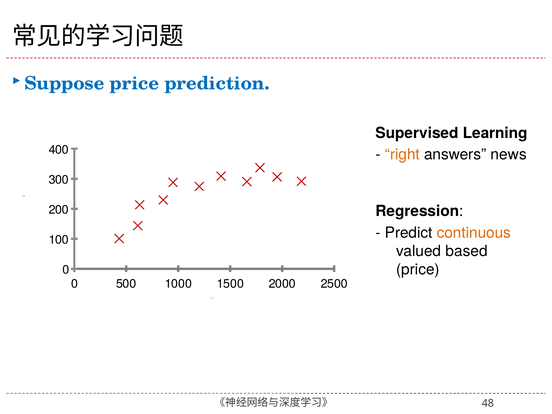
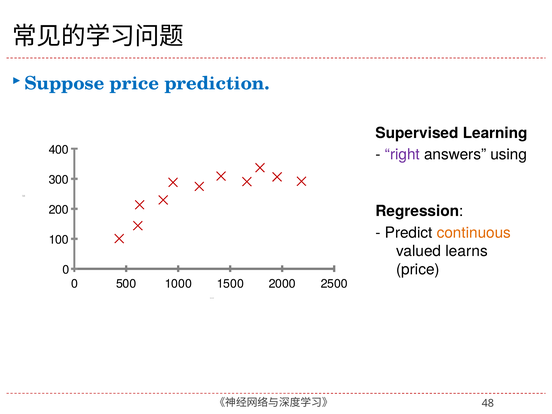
right colour: orange -> purple (402, 154)
news: news -> using (509, 154)
based: based -> learns (467, 251)
